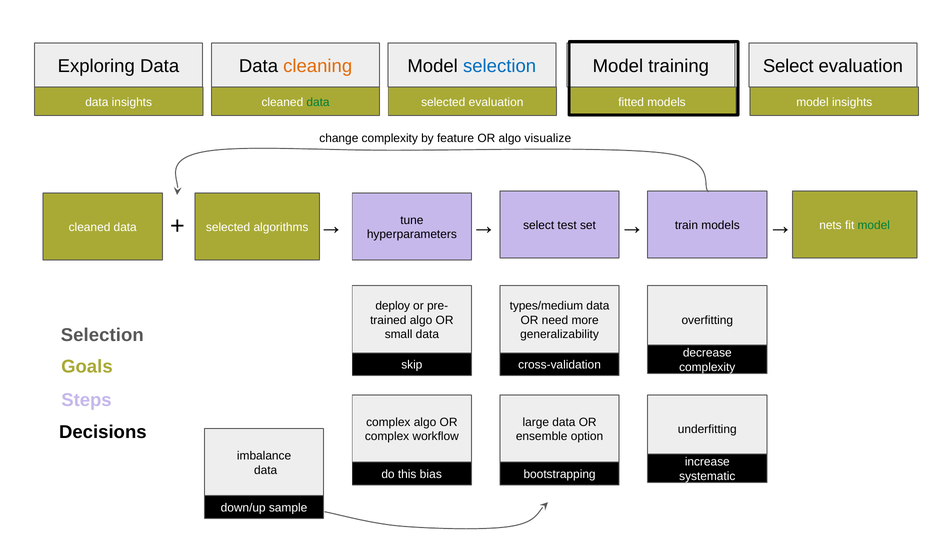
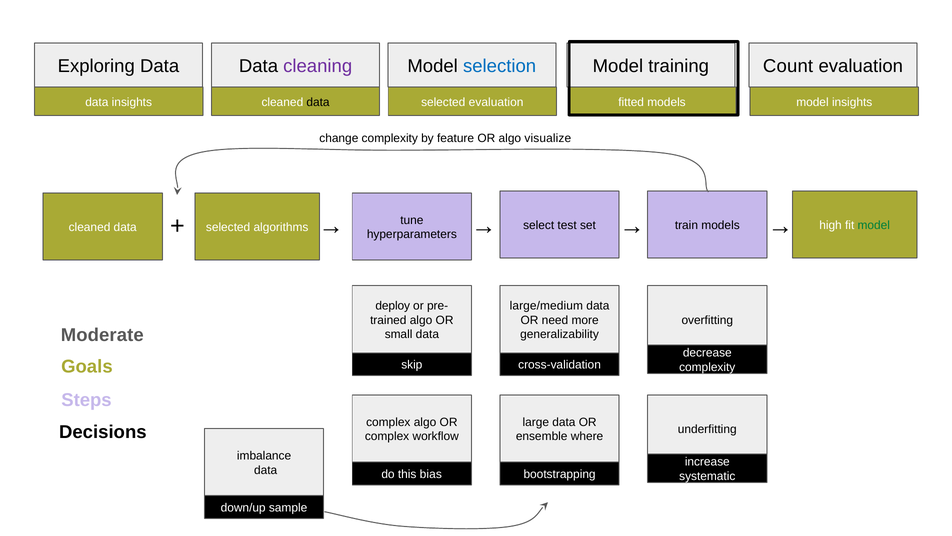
cleaning colour: orange -> purple (318, 66)
training Select: Select -> Count (788, 66)
data colour: green -> black (318, 102)
nets: nets -> high (831, 225)
types/medium: types/medium -> large/medium (546, 305)
Selection: Selection -> Moderate (102, 335)
option: option -> where (587, 436)
